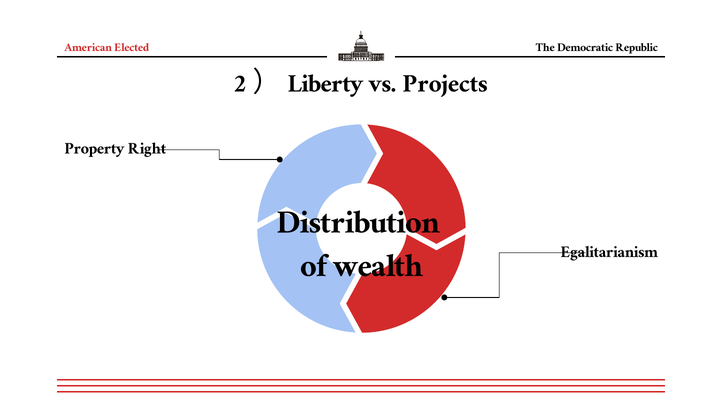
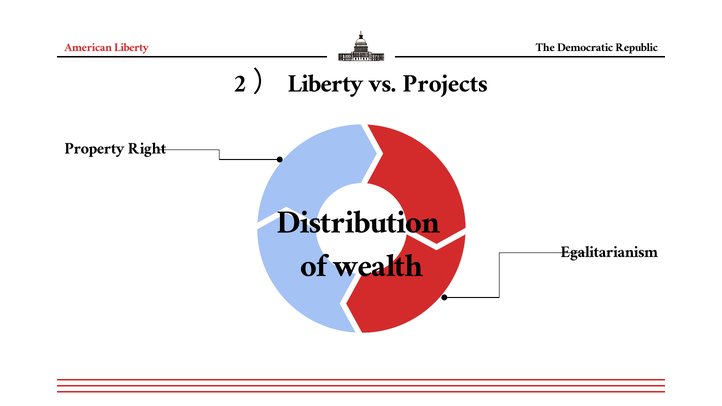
American Elected: Elected -> Liberty (132, 47)
